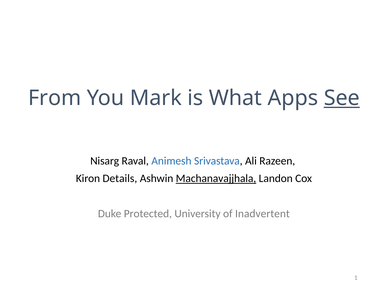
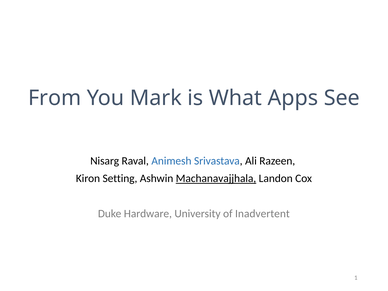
See underline: present -> none (342, 98)
Details: Details -> Setting (120, 178)
Protected: Protected -> Hardware (148, 214)
